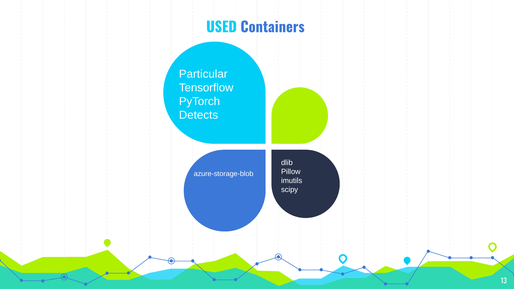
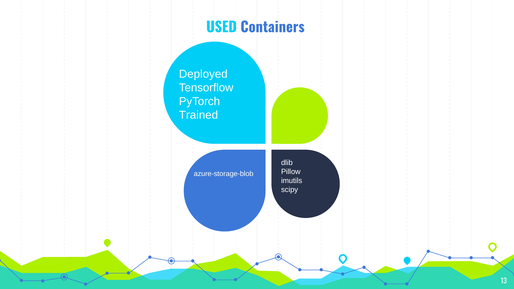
Particular: Particular -> Deployed (203, 74)
Detects: Detects -> Trained (199, 115)
